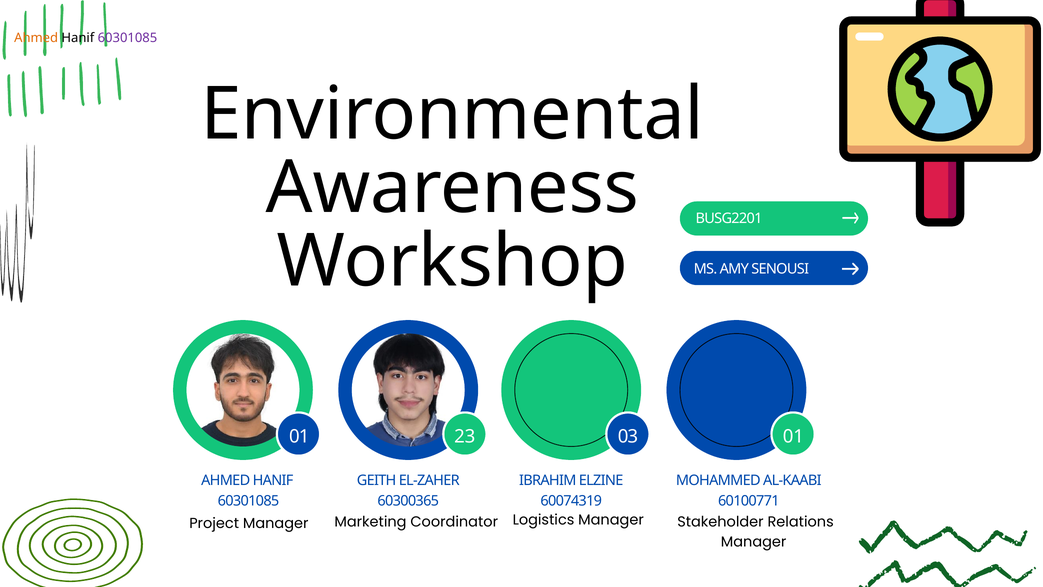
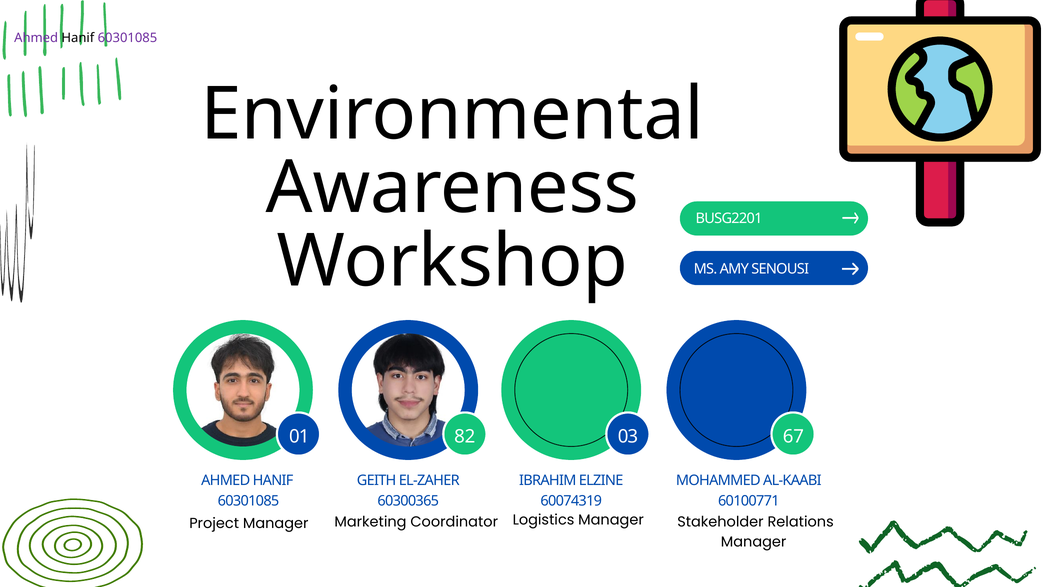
Ahmed colour: orange -> purple (36, 38)
23: 23 -> 82 (465, 436)
03 01: 01 -> 67 (793, 436)
